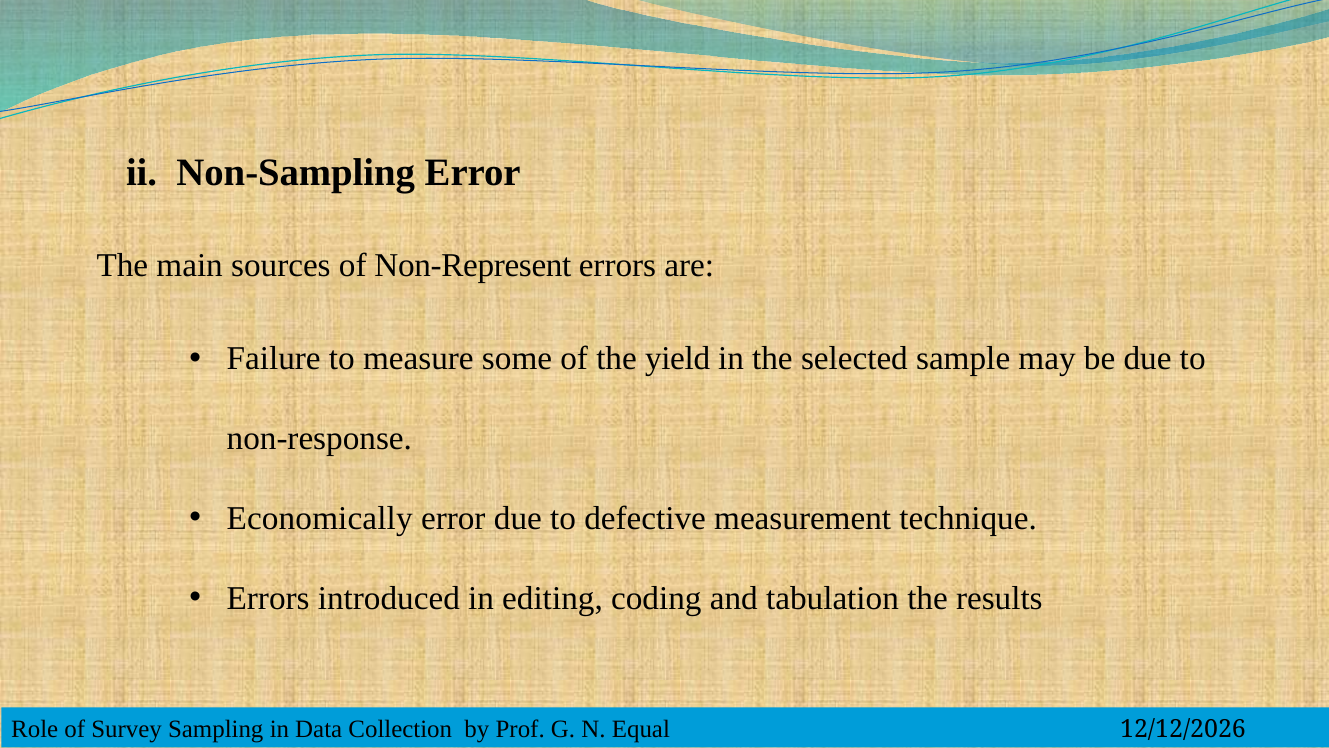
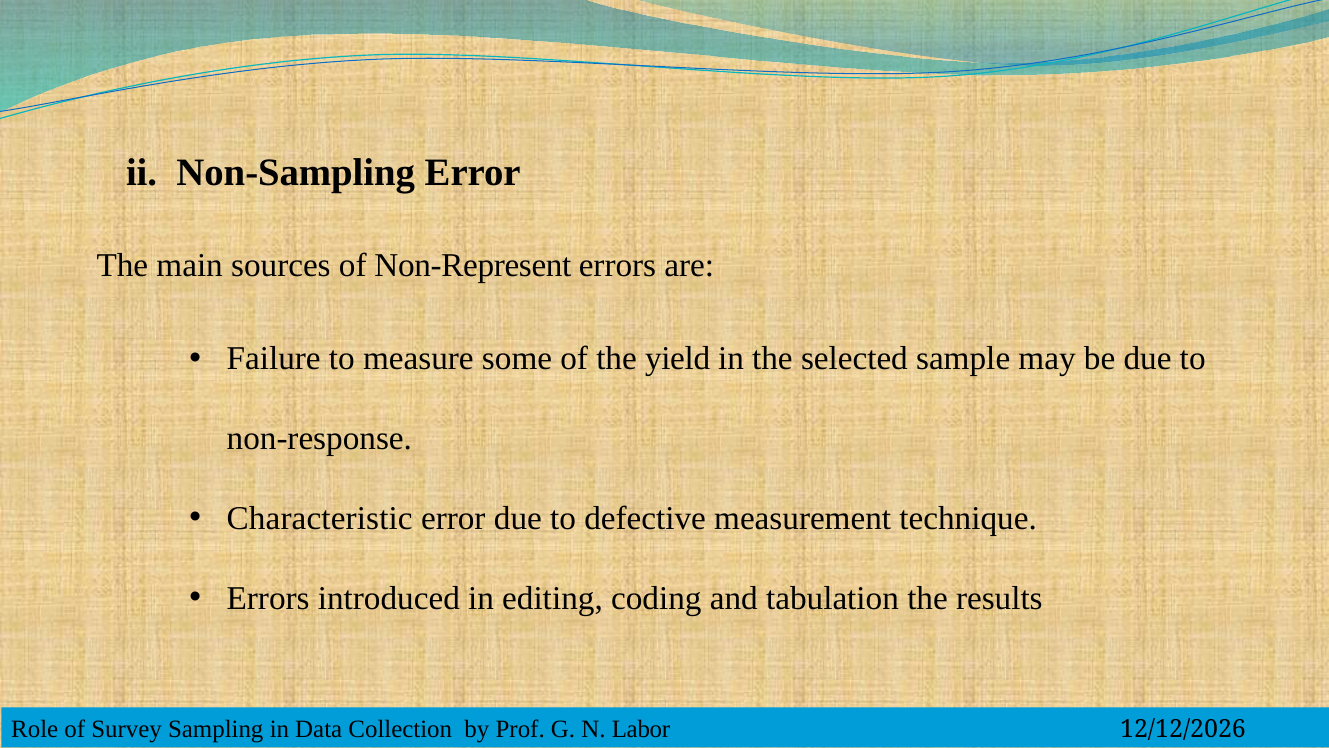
Economically: Economically -> Characteristic (320, 518)
Equal: Equal -> Labor (641, 729)
